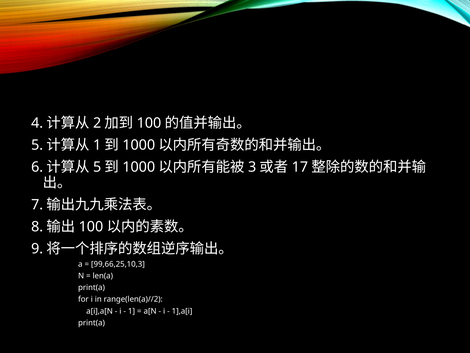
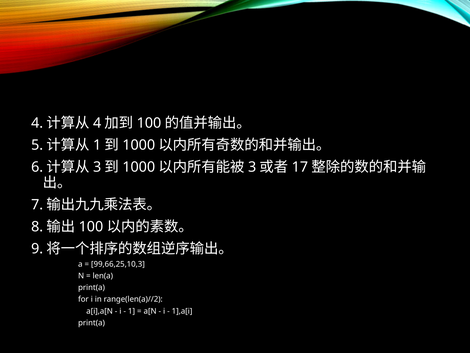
2: 2 -> 4 (97, 123)
5: 5 -> 3 (97, 167)
